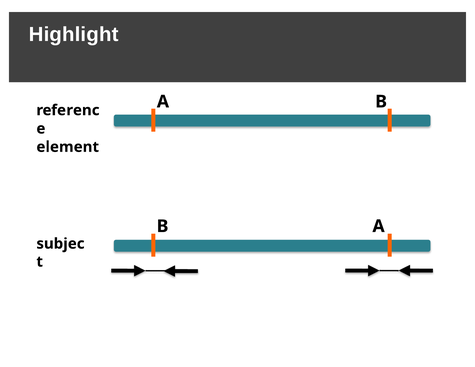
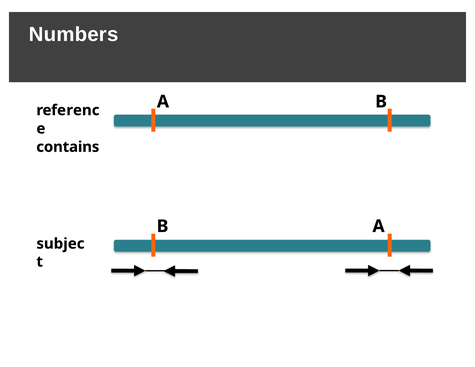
Highlight: Highlight -> Numbers (74, 35)
element: element -> contains (68, 147)
